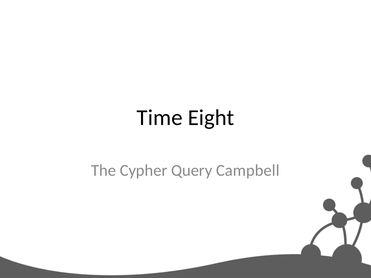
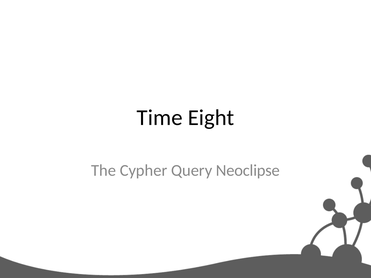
Campbell: Campbell -> Neoclipse (248, 171)
